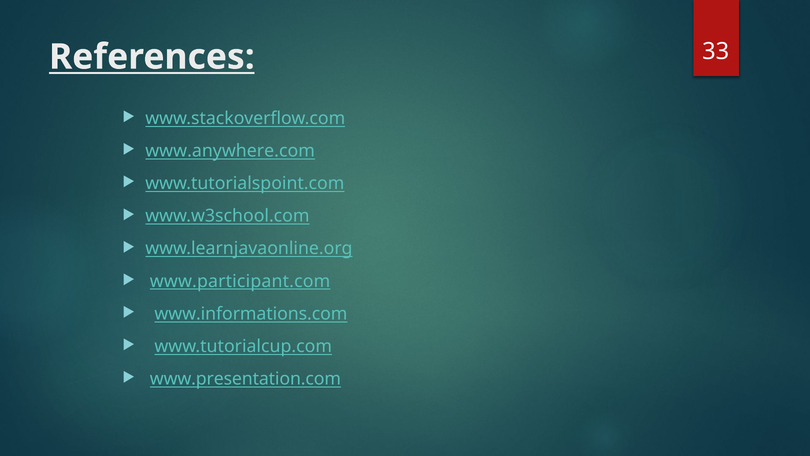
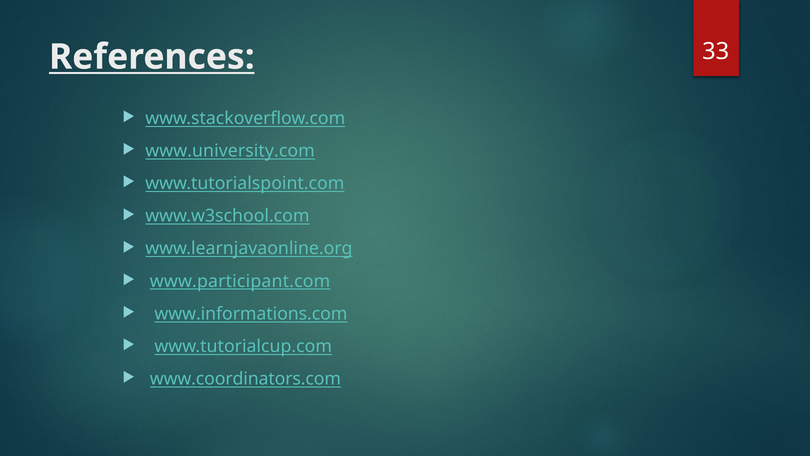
www.anywhere.com: www.anywhere.com -> www.university.com (230, 151)
www.presentation.com: www.presentation.com -> www.coordinators.com (245, 379)
